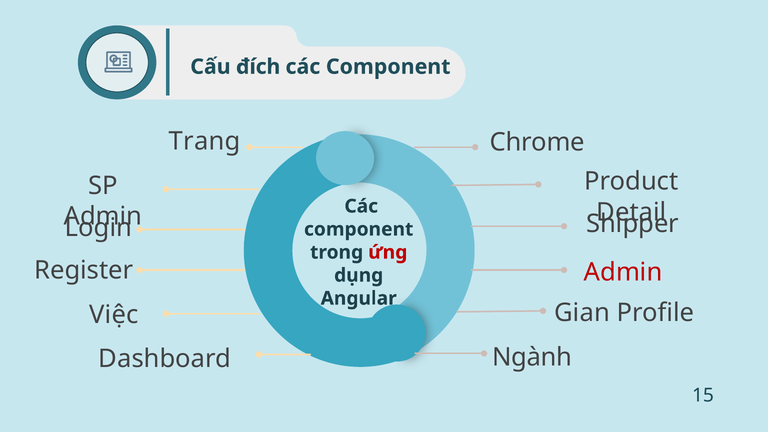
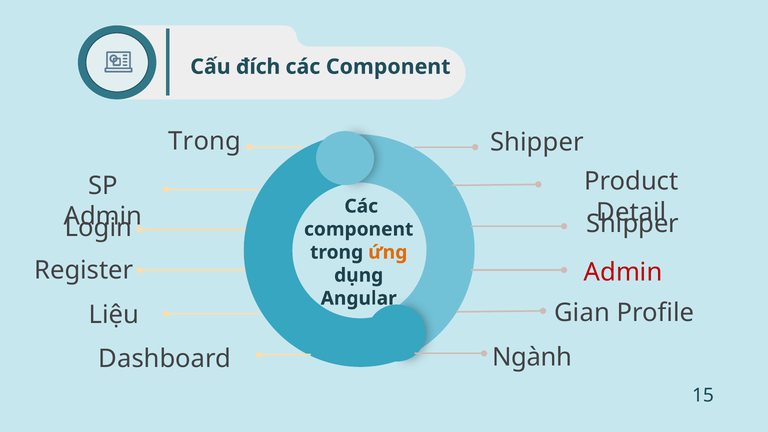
Trang: Trang -> Trong (205, 141)
Chrome: Chrome -> Shipper (537, 142)
ứng colour: red -> orange (388, 252)
Việc: Việc -> Liệu (114, 315)
